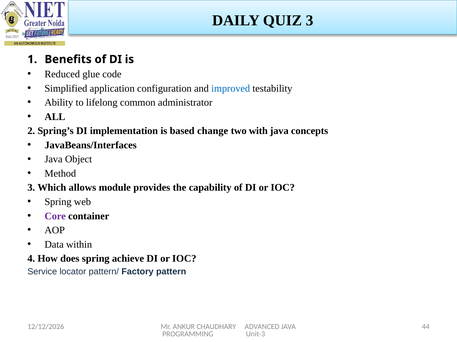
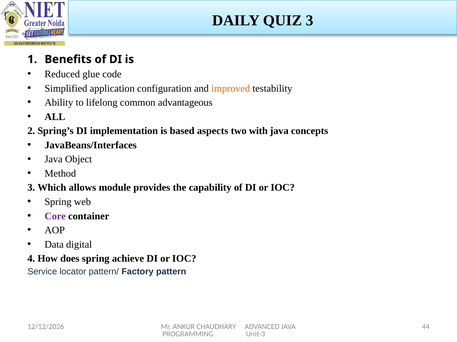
improved colour: blue -> orange (231, 89)
administrator: administrator -> advantageous (185, 103)
change: change -> aspects (213, 131)
within: within -> digital (79, 245)
